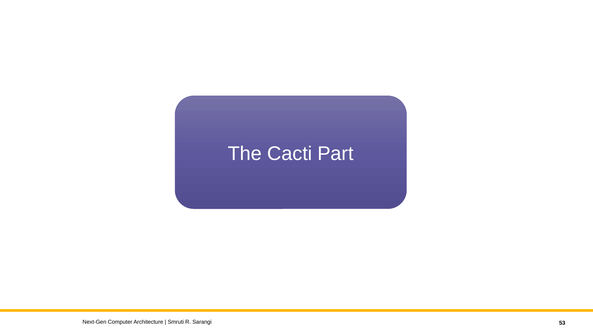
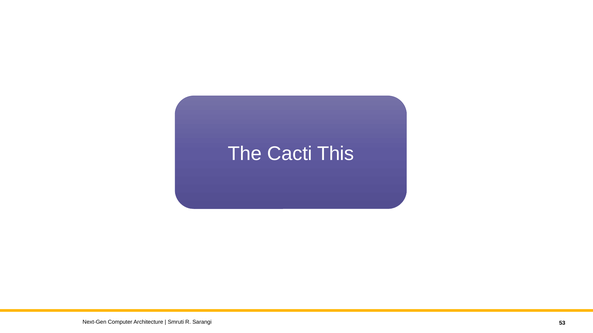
Part: Part -> This (336, 154)
